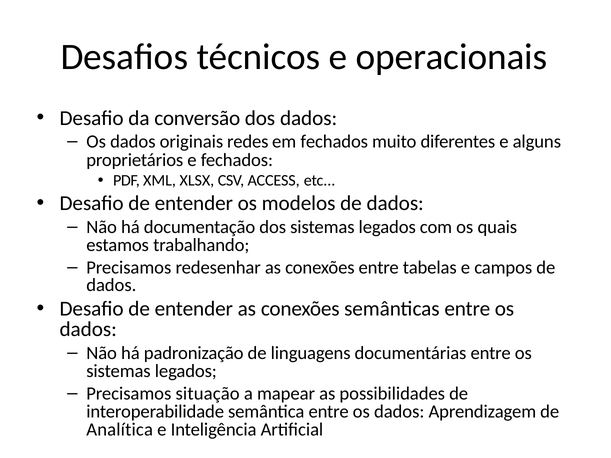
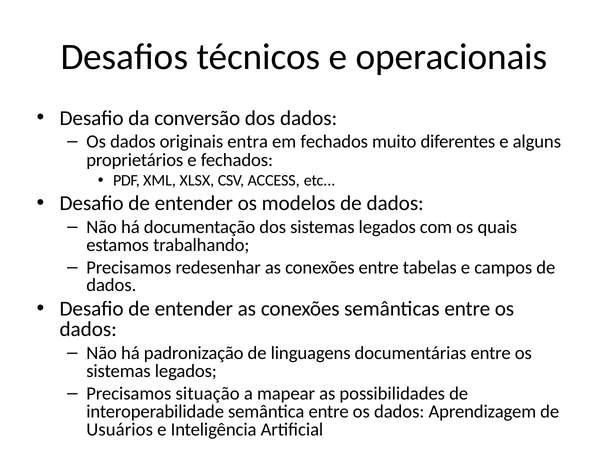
redes: redes -> entra (248, 142)
Analítica: Analítica -> Usuários (120, 430)
